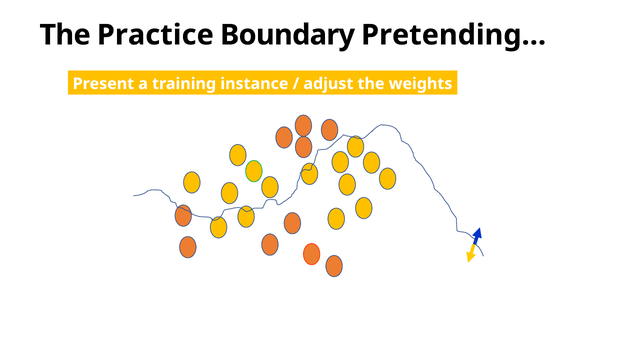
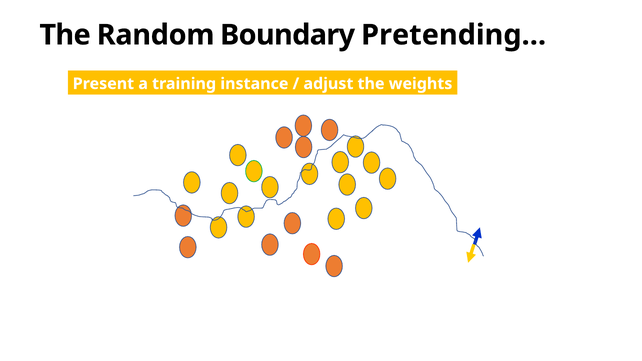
Practice: Practice -> Random (156, 35)
